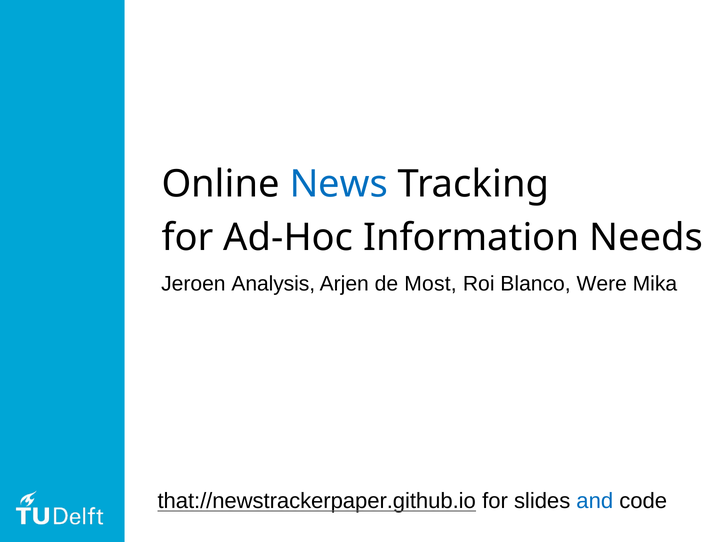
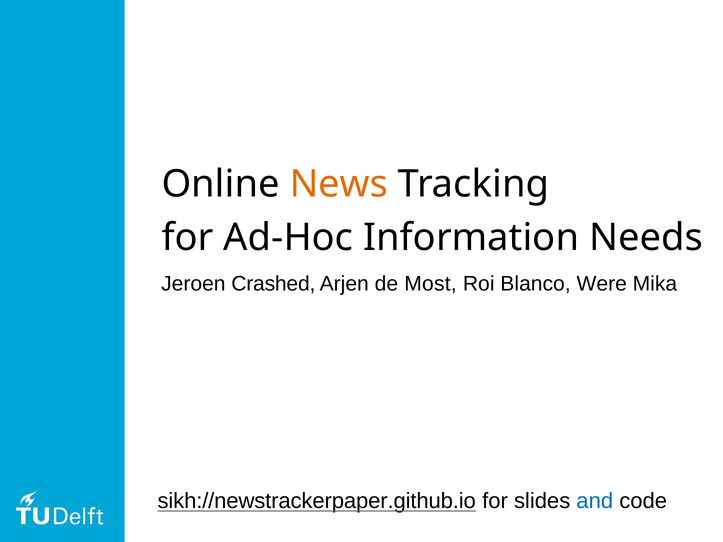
News colour: blue -> orange (339, 184)
Analysis: Analysis -> Crashed (273, 284)
that://newstrackerpaper.github.io: that://newstrackerpaper.github.io -> sikh://newstrackerpaper.github.io (317, 501)
